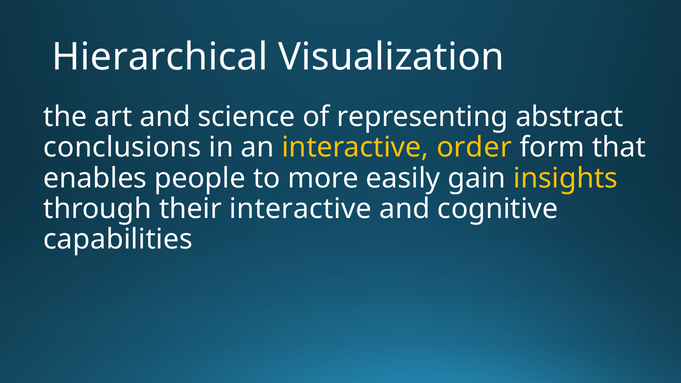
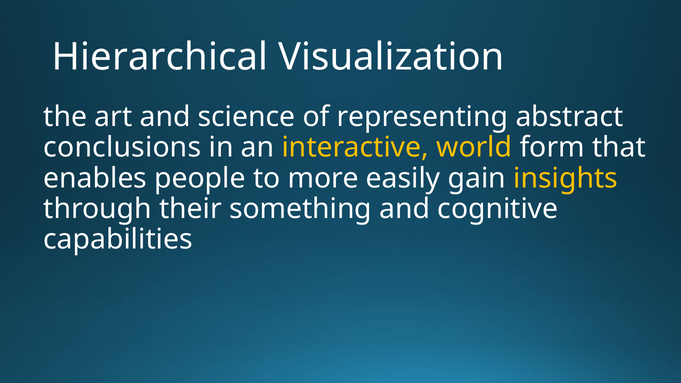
order: order -> world (474, 148)
their interactive: interactive -> something (301, 209)
